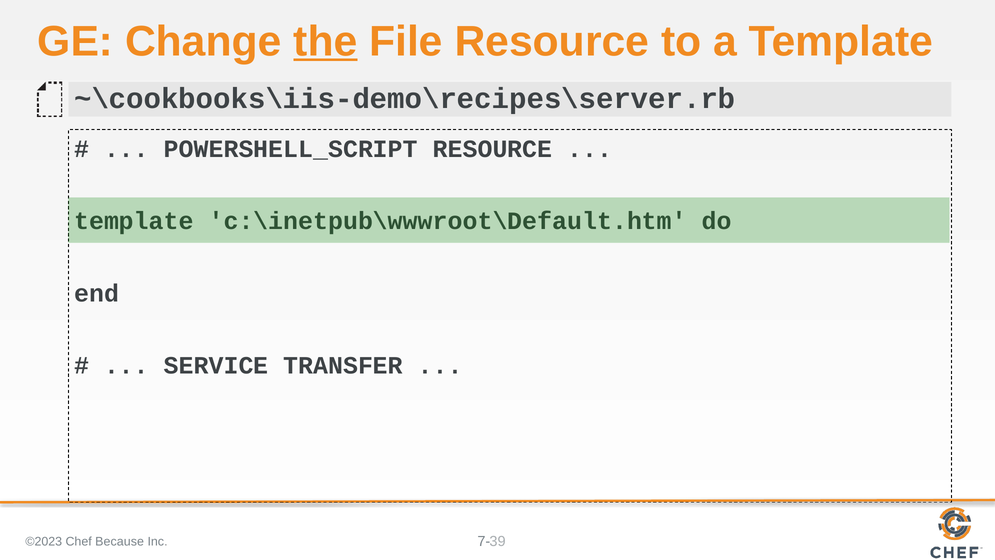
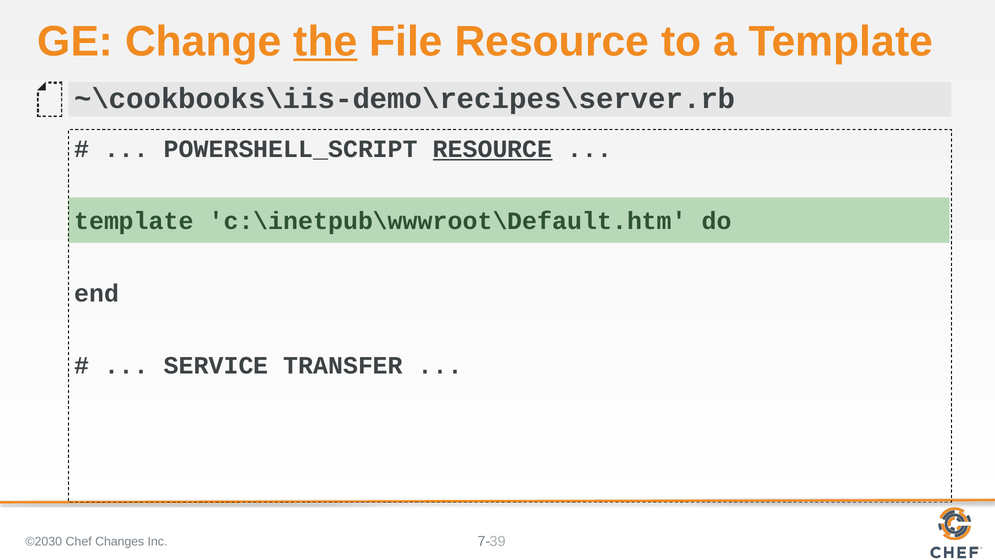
RESOURCE underline: none -> present (493, 149)
©2023: ©2023 -> ©2030 (44, 542)
Because: Because -> Changes (120, 542)
